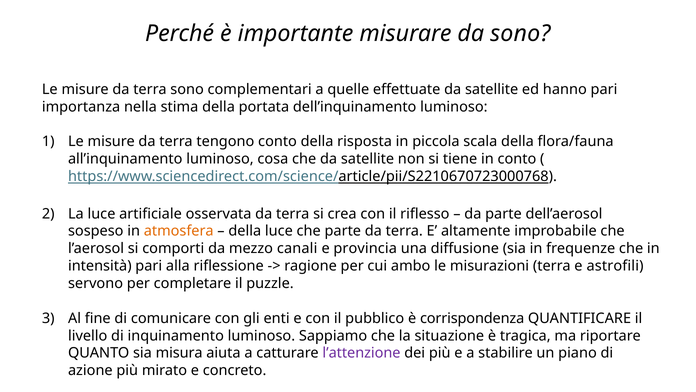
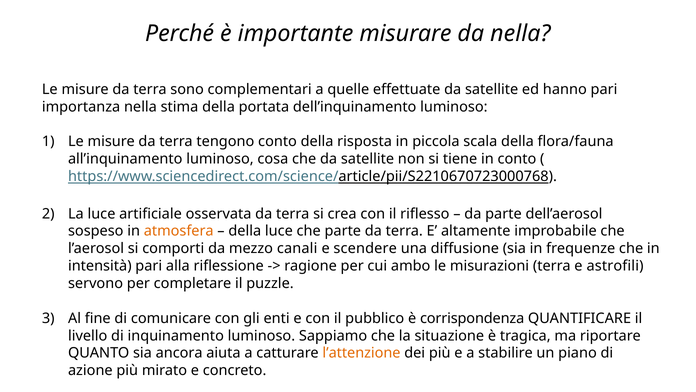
da sono: sono -> nella (520, 34)
provincia: provincia -> scendere (365, 248)
misura: misura -> ancora (179, 353)
l’attenzione colour: purple -> orange (361, 353)
